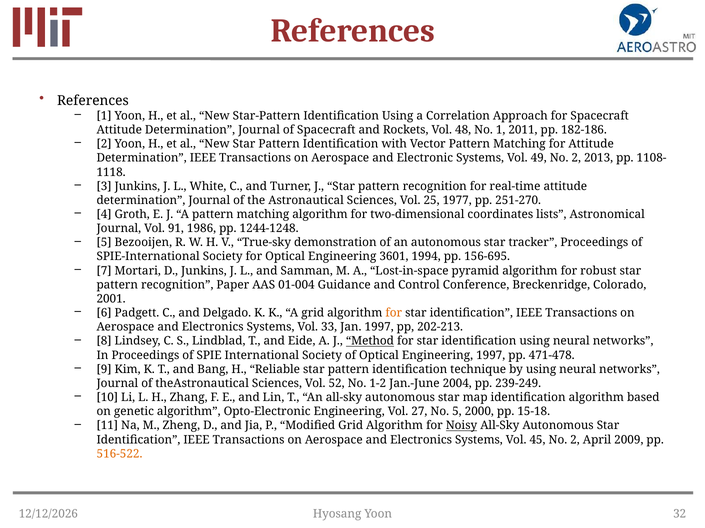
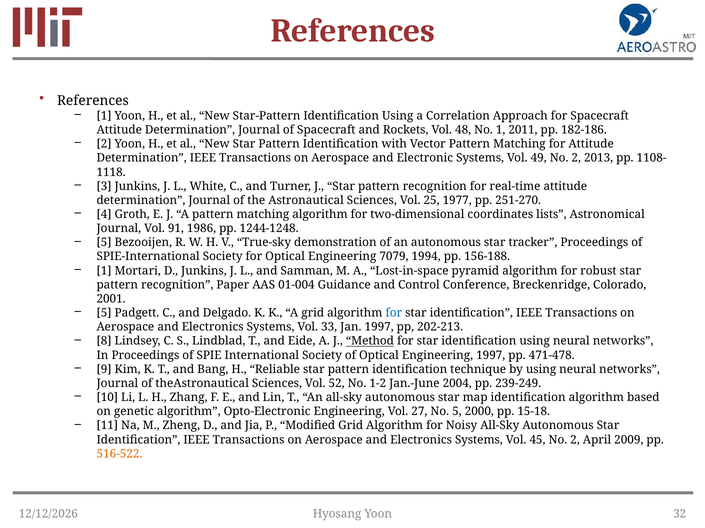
3601: 3601 -> 7079 (394, 257)
156-695: 156-695 -> 156-188 (487, 257)
7: 7 -> 1 (104, 271)
6: 6 -> 5 (104, 313)
for colour: orange -> blue (394, 313)
Noisy underline: present -> none (461, 426)
